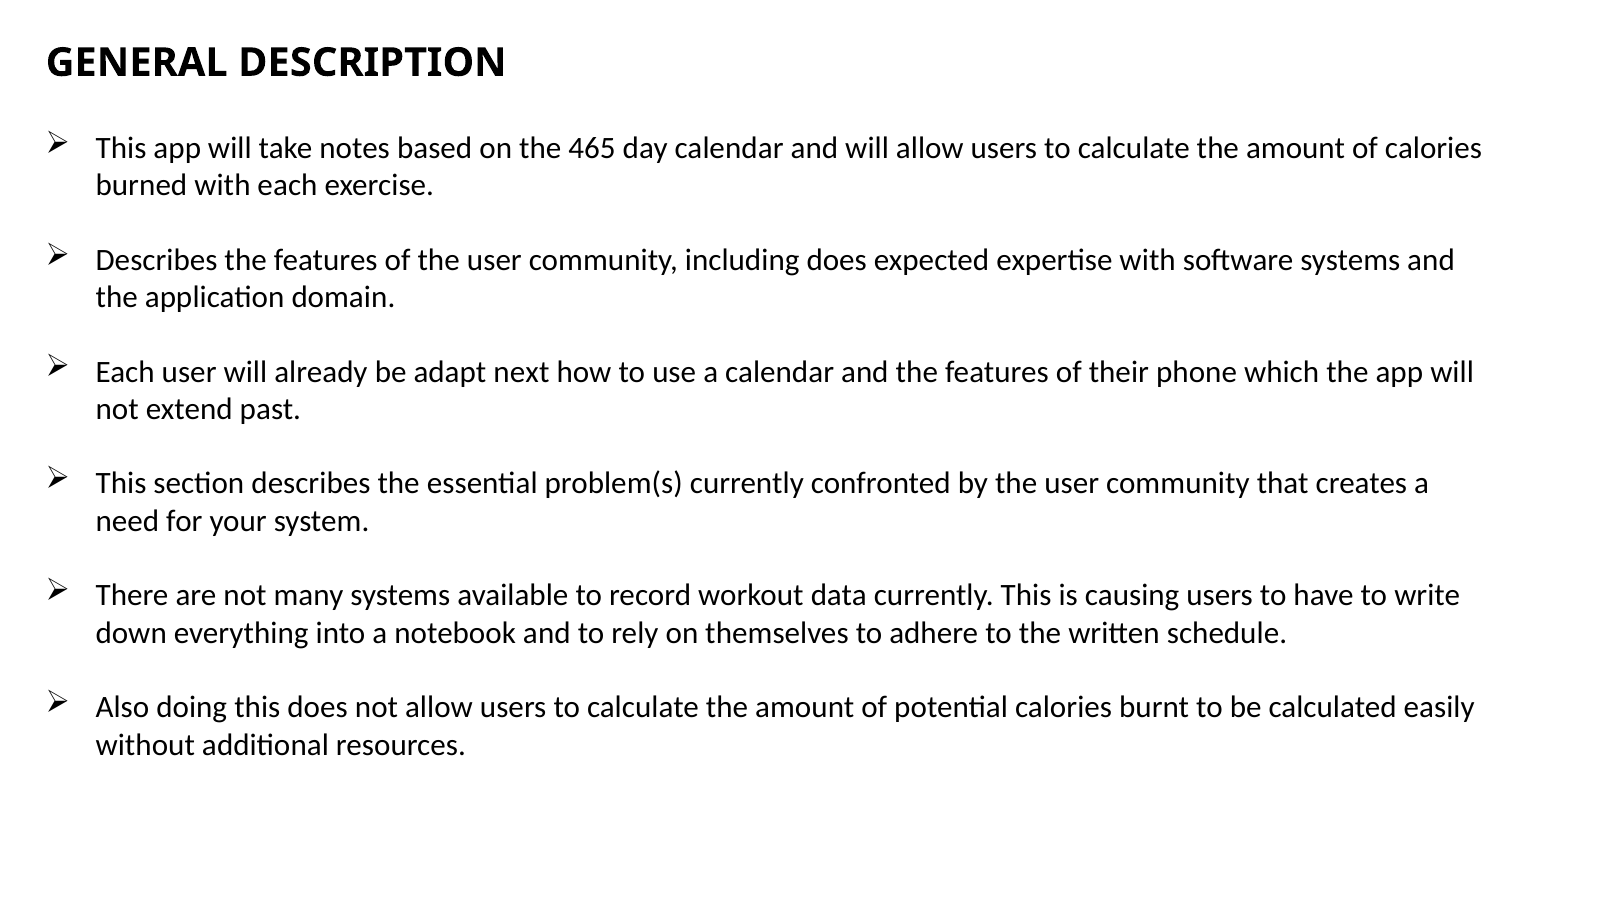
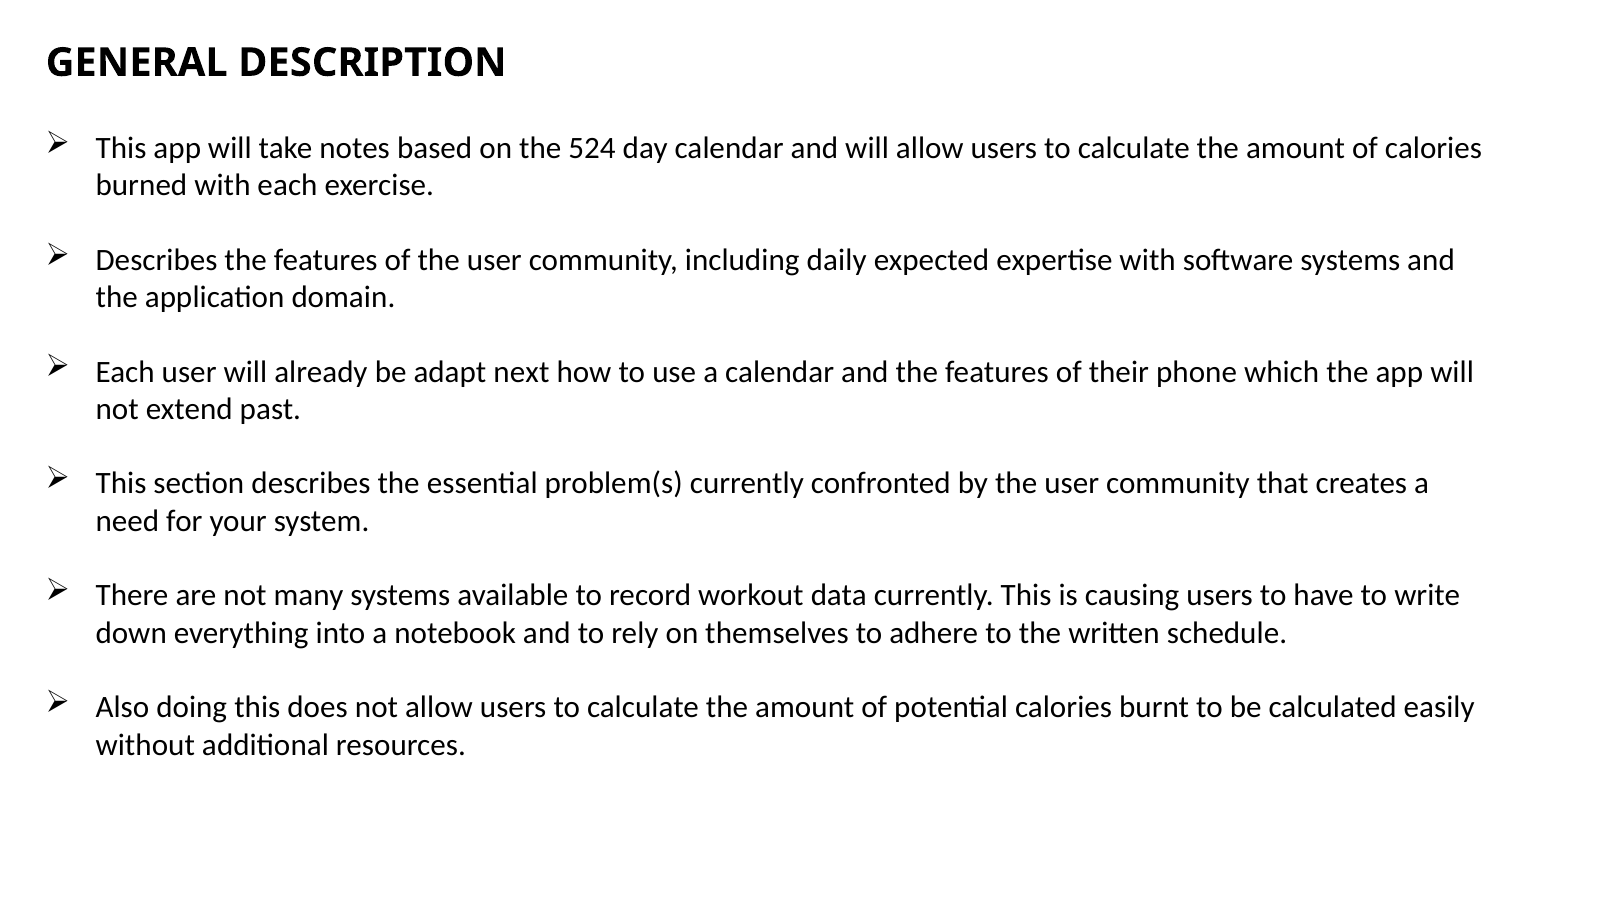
465: 465 -> 524 (592, 148)
including does: does -> daily (837, 260)
